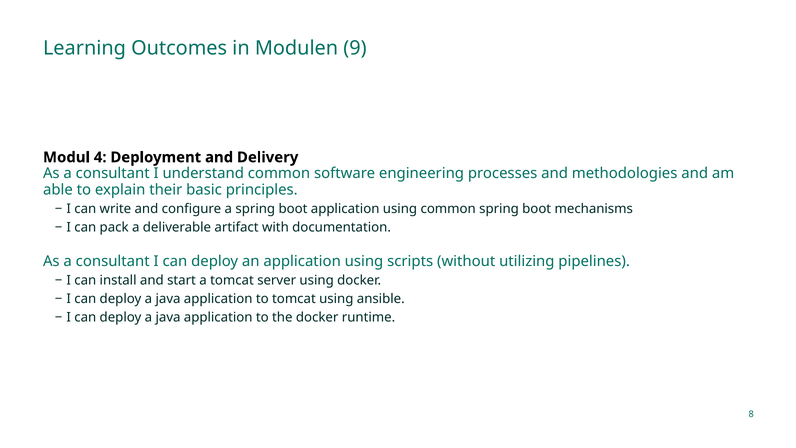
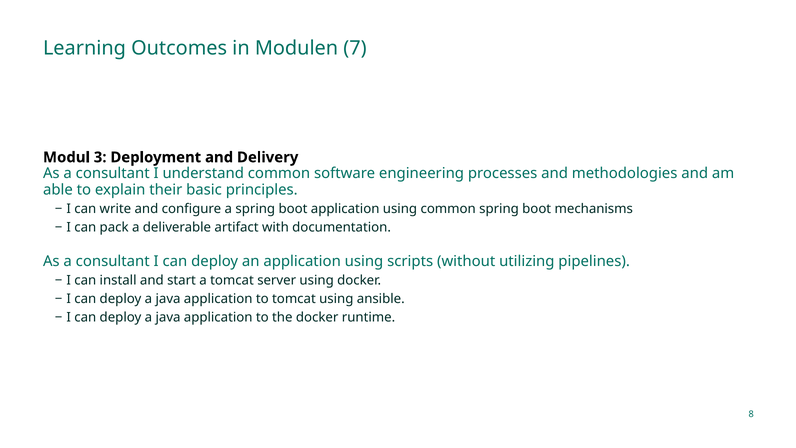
9: 9 -> 7 (355, 48)
4: 4 -> 3 (100, 157)
